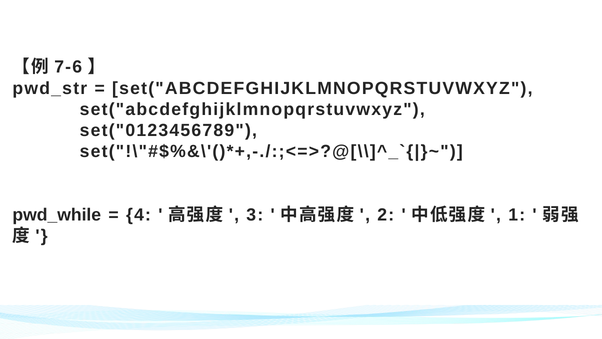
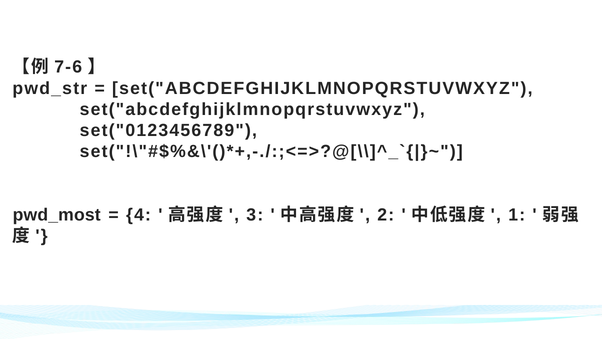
pwd_while: pwd_while -> pwd_most (57, 215)
